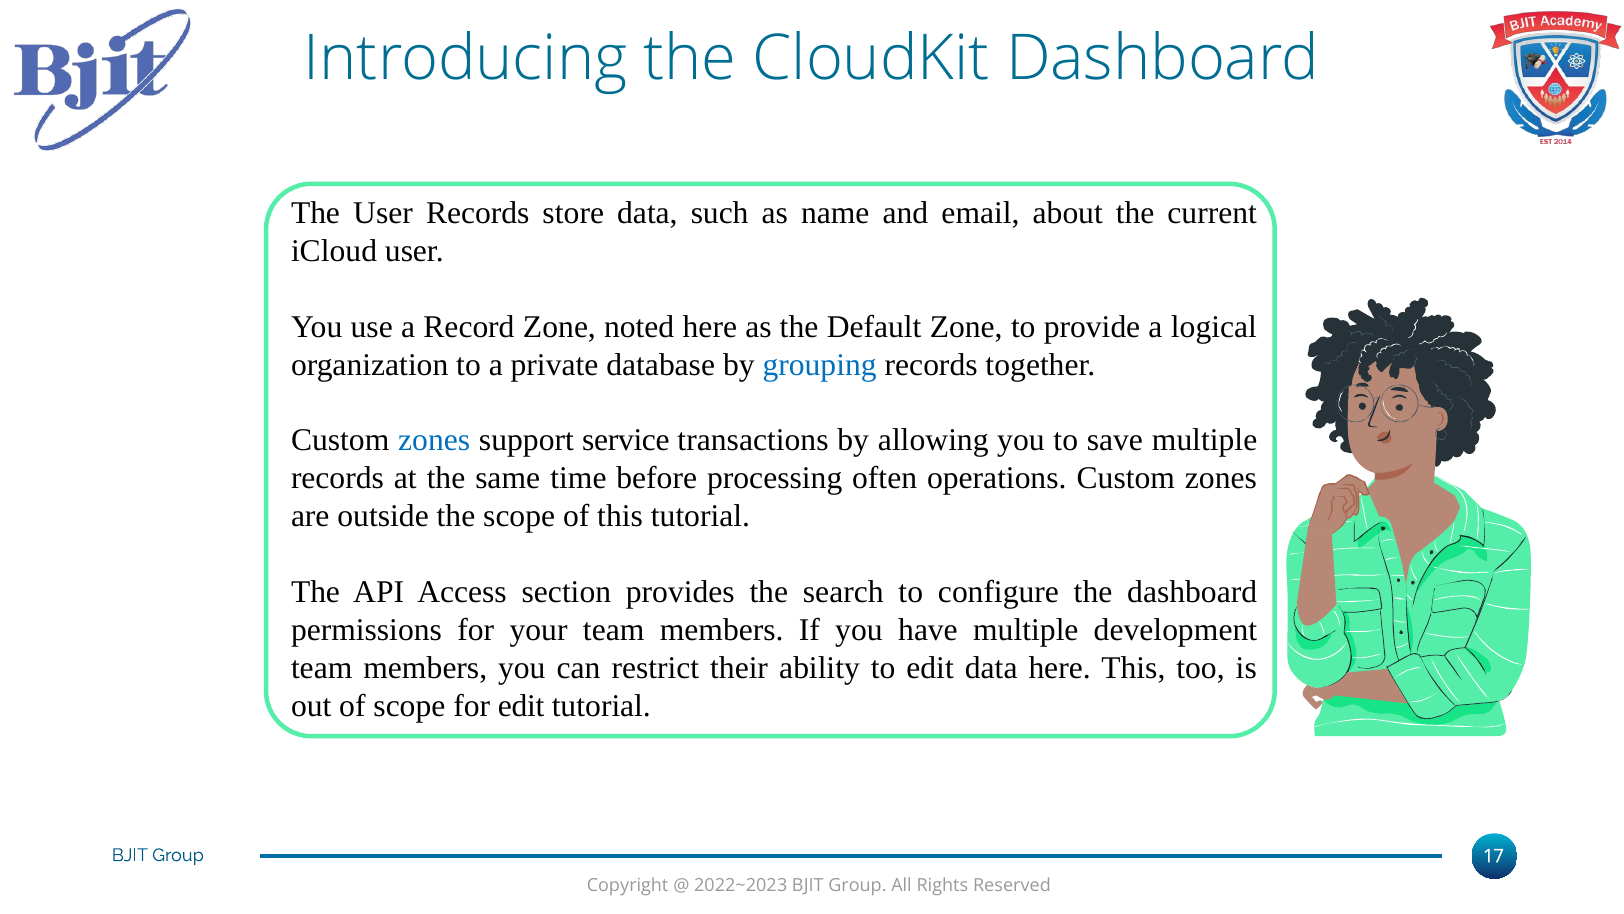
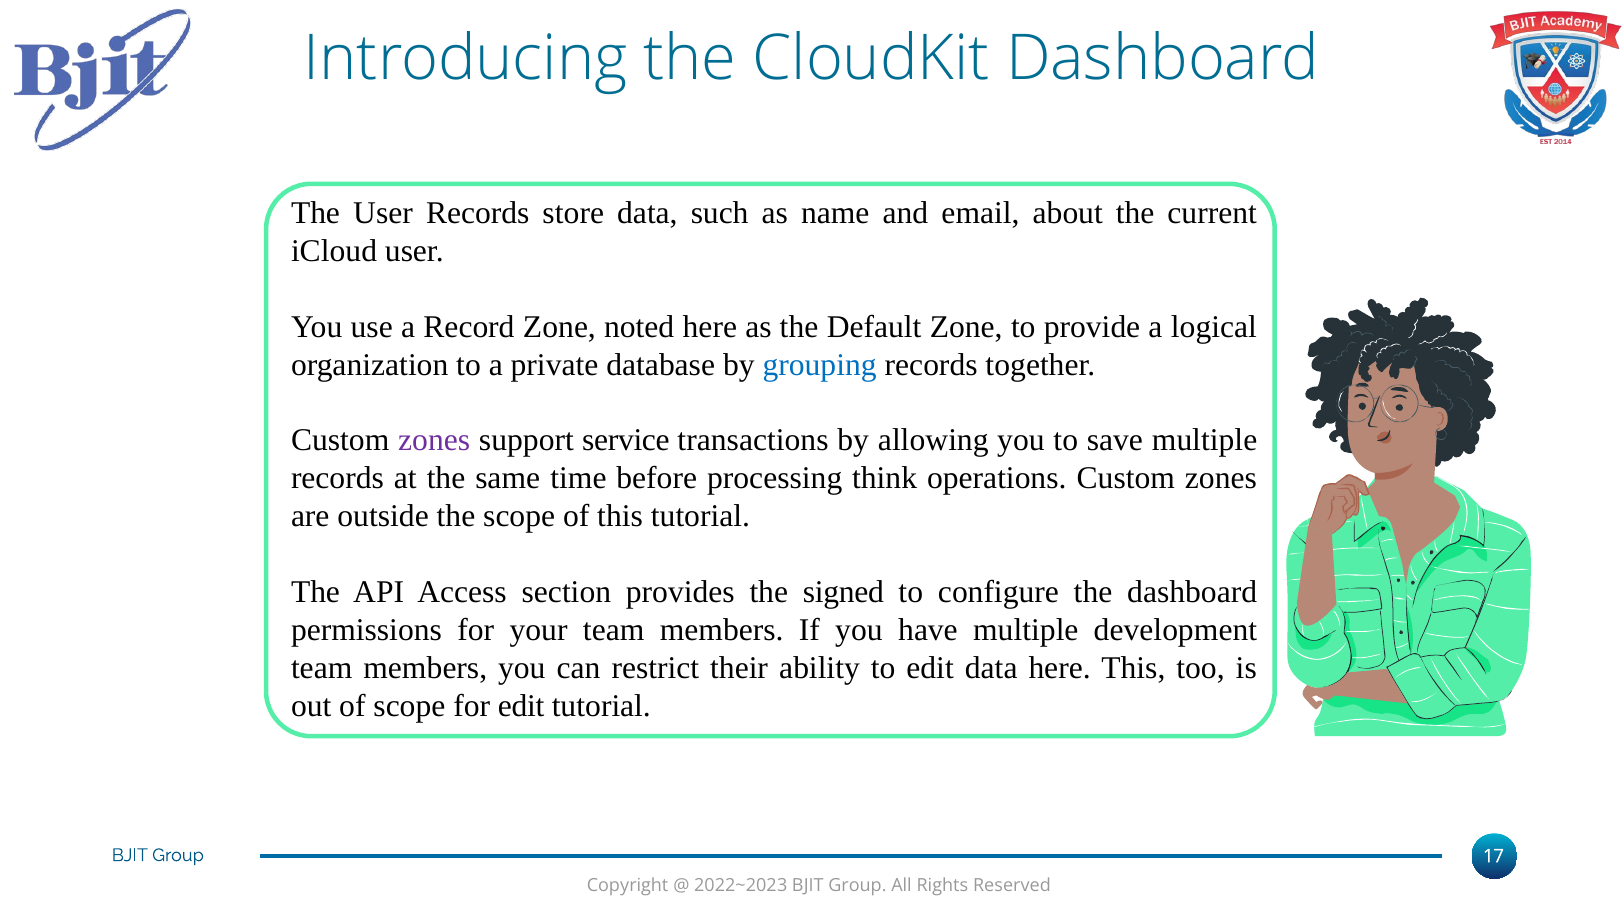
zones colour: blue -> purple (434, 440)
often: often -> think (885, 478)
search: search -> signed (843, 592)
